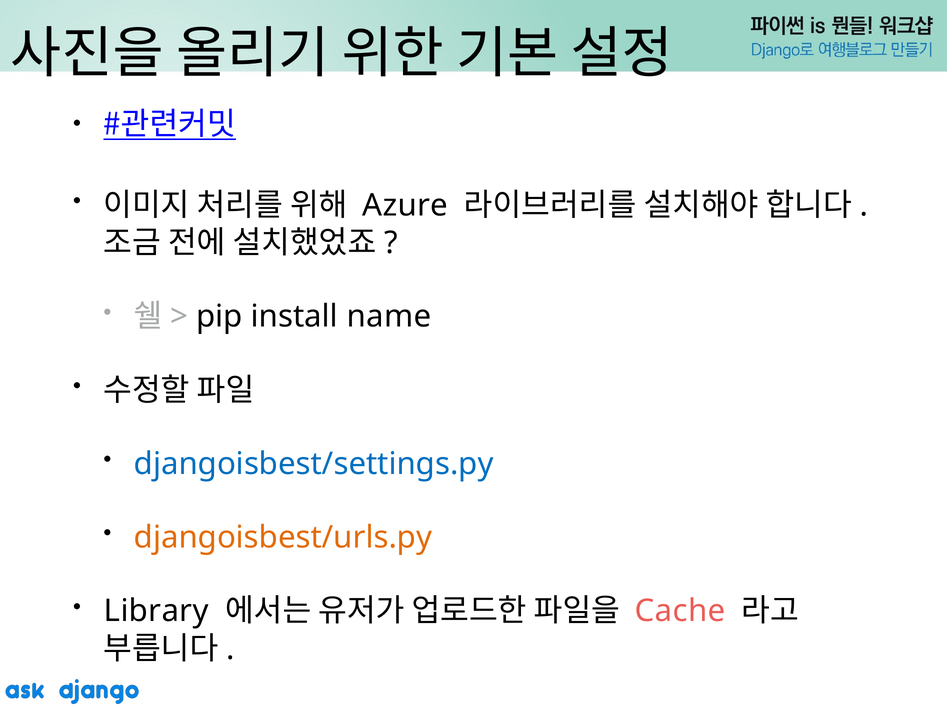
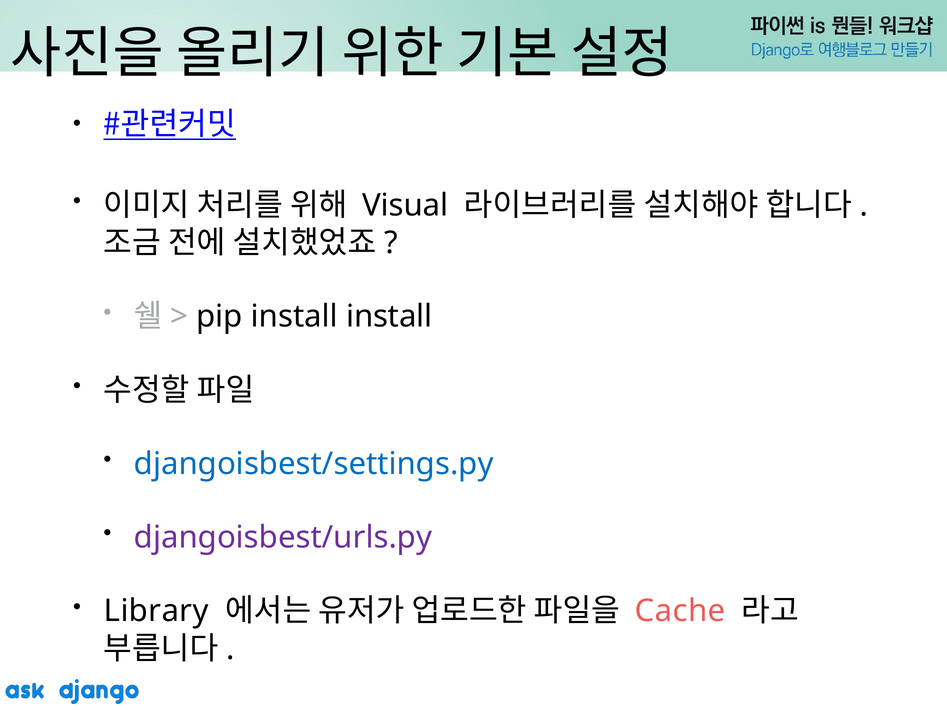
Azure: Azure -> Visual (405, 206)
install name: name -> install (389, 317)
djangoisbest/urls.py colour: orange -> purple (283, 538)
